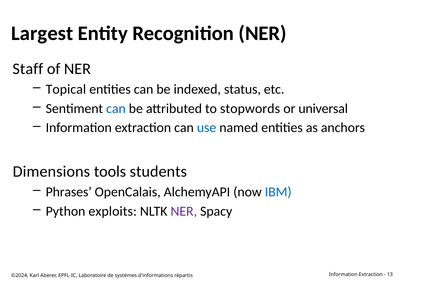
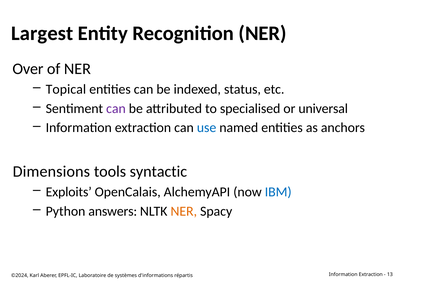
Staff: Staff -> Over (28, 69)
can colour: blue -> purple (116, 109)
stopwords: stopwords -> specialised (250, 109)
students: students -> syntactic (158, 172)
Phrases: Phrases -> Exploits (69, 192)
exploits: exploits -> answers (113, 211)
NER colour: purple -> orange (184, 211)
